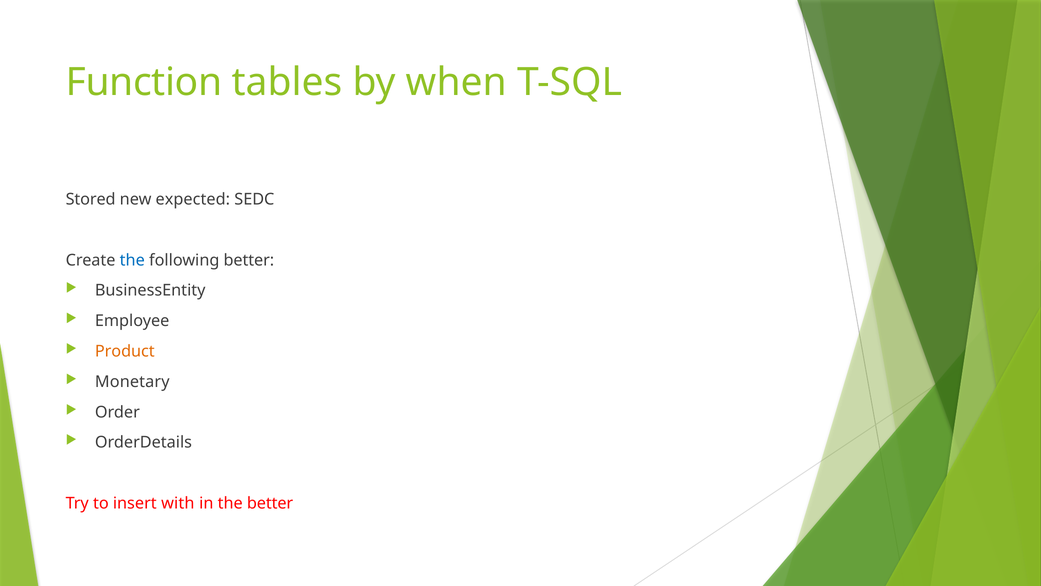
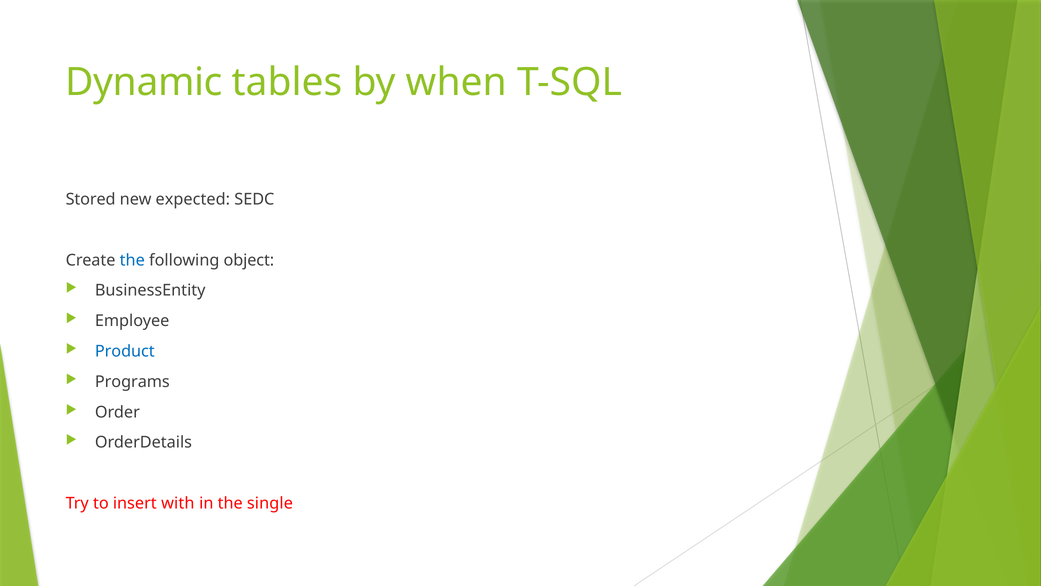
Function: Function -> Dynamic (144, 82)
following better: better -> object (249, 260)
Product colour: orange -> blue (125, 351)
Monetary: Monetary -> Programs (132, 382)
the better: better -> single (270, 503)
